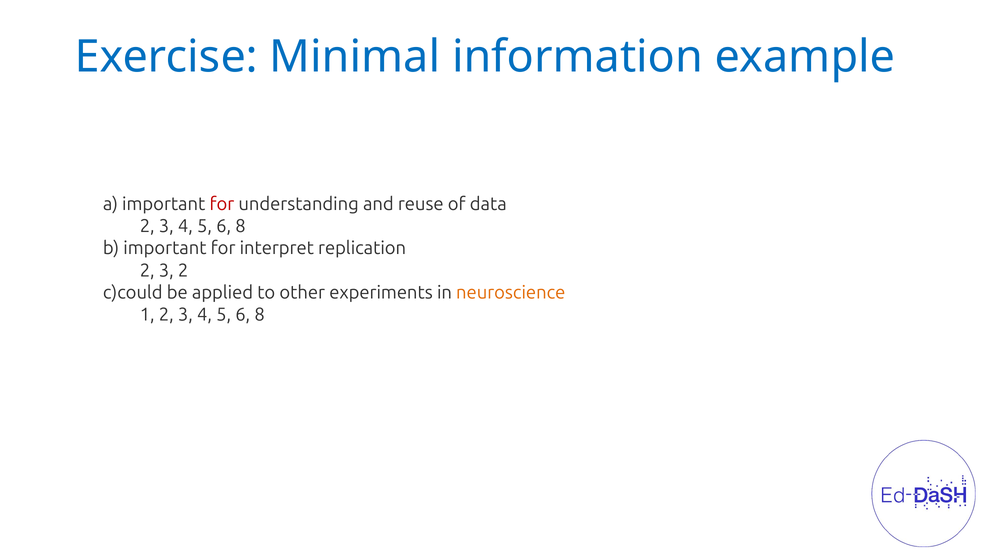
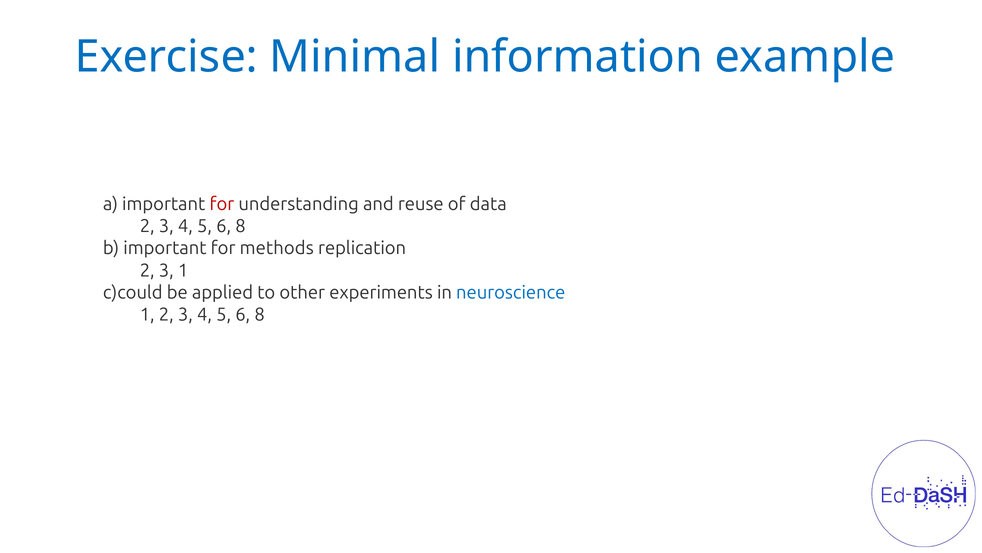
interpret: interpret -> methods (277, 248)
3 2: 2 -> 1 (183, 270)
neuroscience colour: orange -> blue (511, 292)
